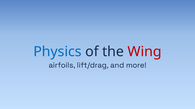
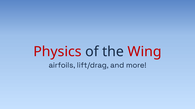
Physics colour: blue -> red (57, 52)
